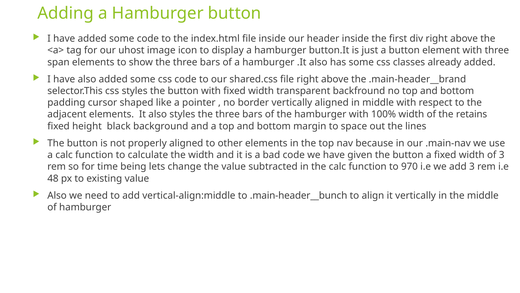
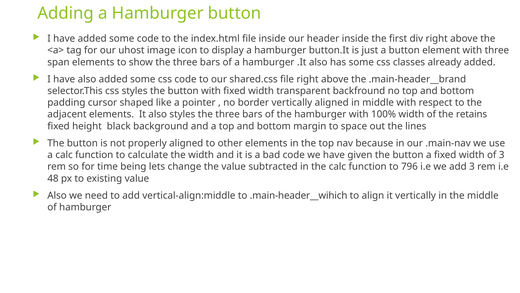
970: 970 -> 796 (409, 166)
.main-header__bunch: .main-header__bunch -> .main-header__wihich (299, 195)
